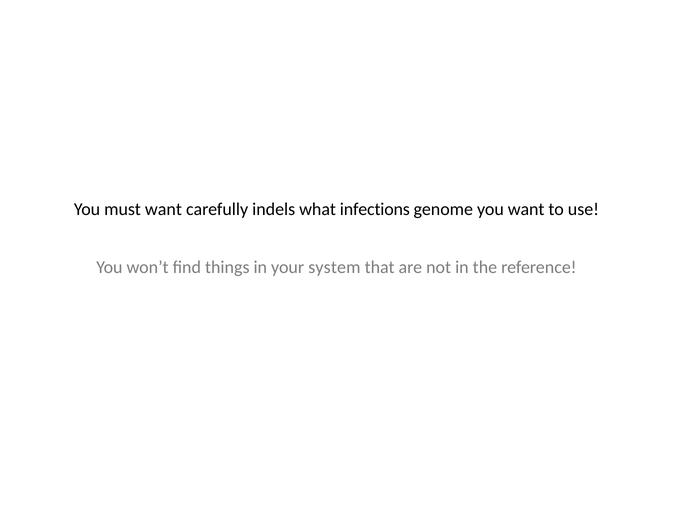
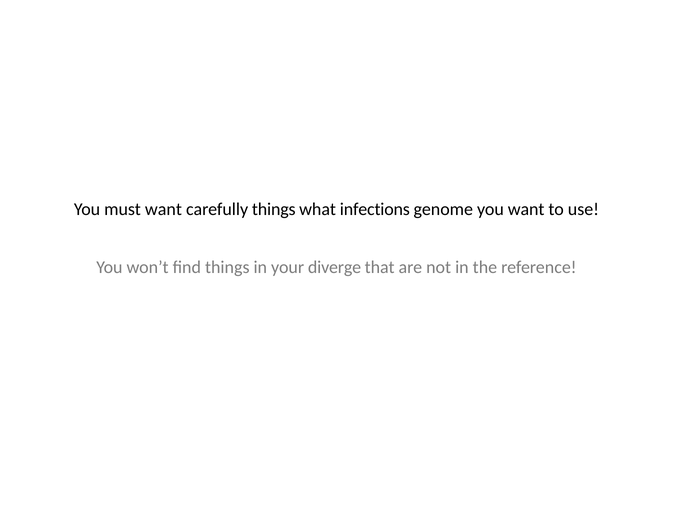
carefully indels: indels -> things (274, 209)
system: system -> diverge (335, 267)
